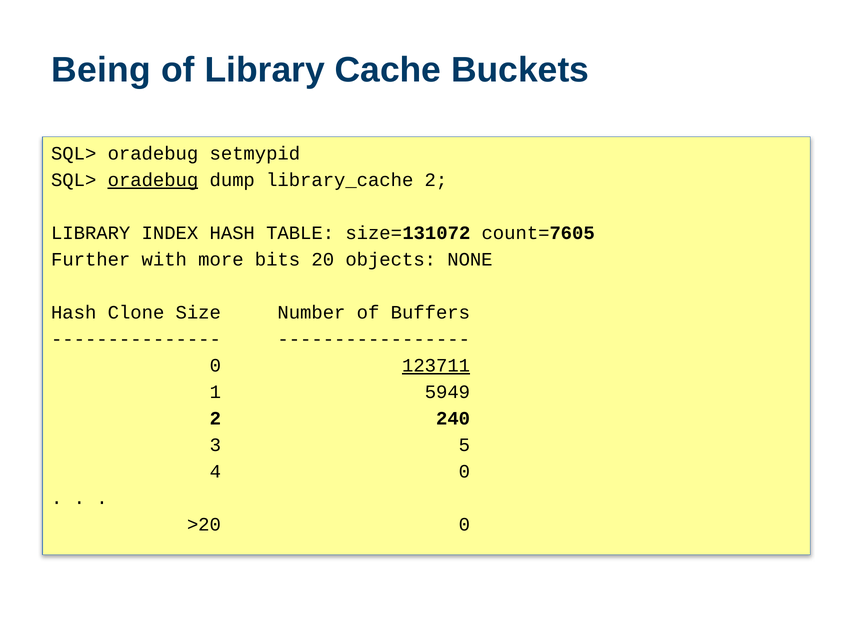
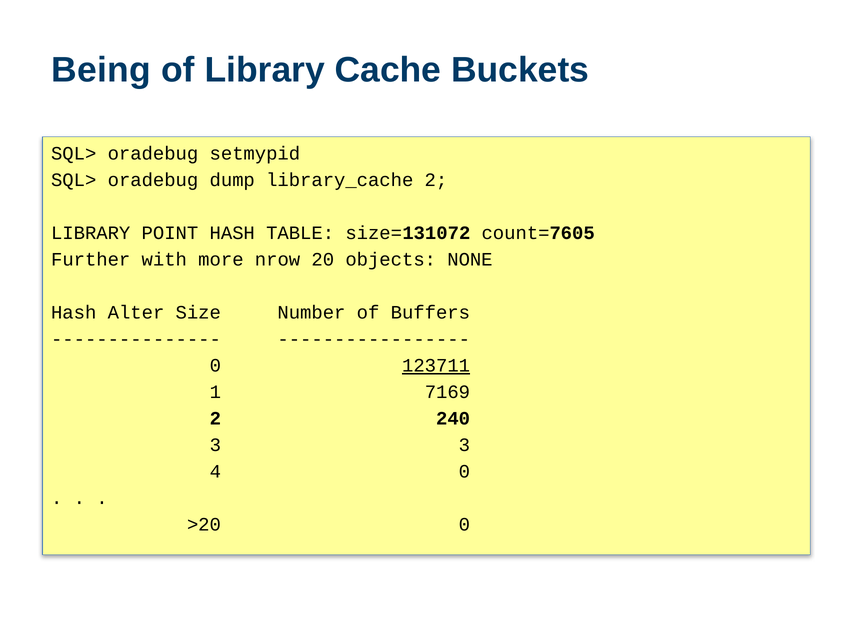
oradebug underline: present -> none (153, 180)
INDEX: INDEX -> POINT (170, 233)
bits: bits -> nrow (278, 260)
Clone: Clone -> Alter (136, 313)
5949: 5949 -> 7169 (447, 392)
3 5: 5 -> 3 (464, 445)
